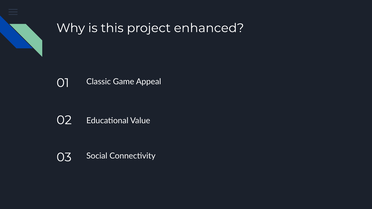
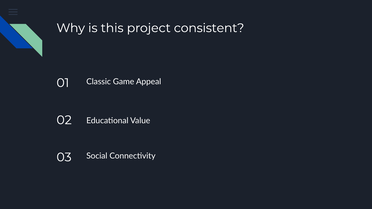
enhanced: enhanced -> consistent (209, 28)
